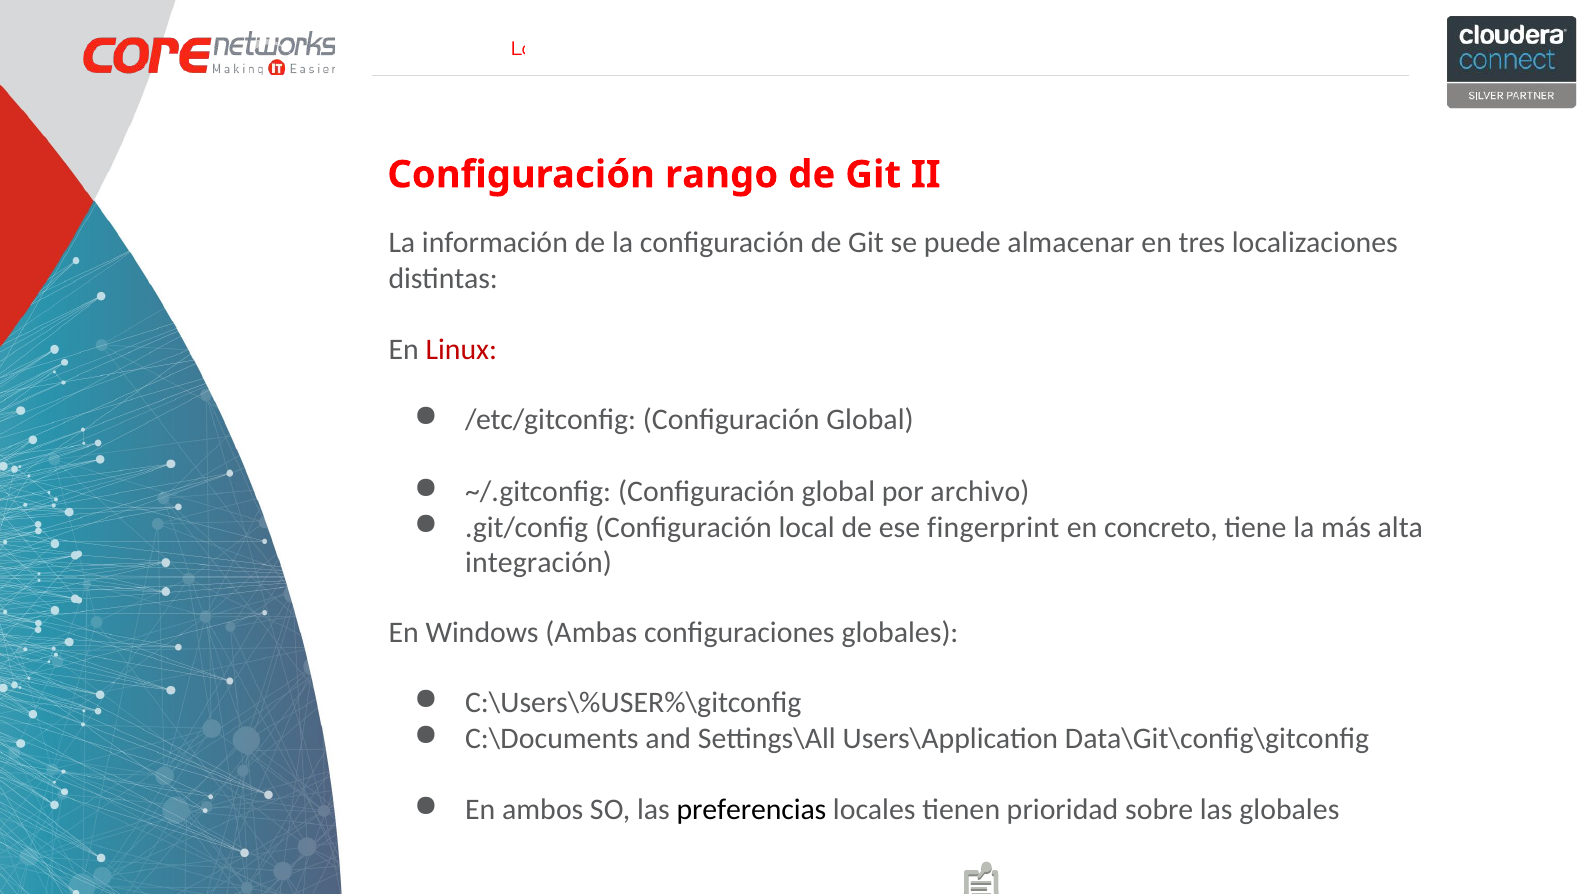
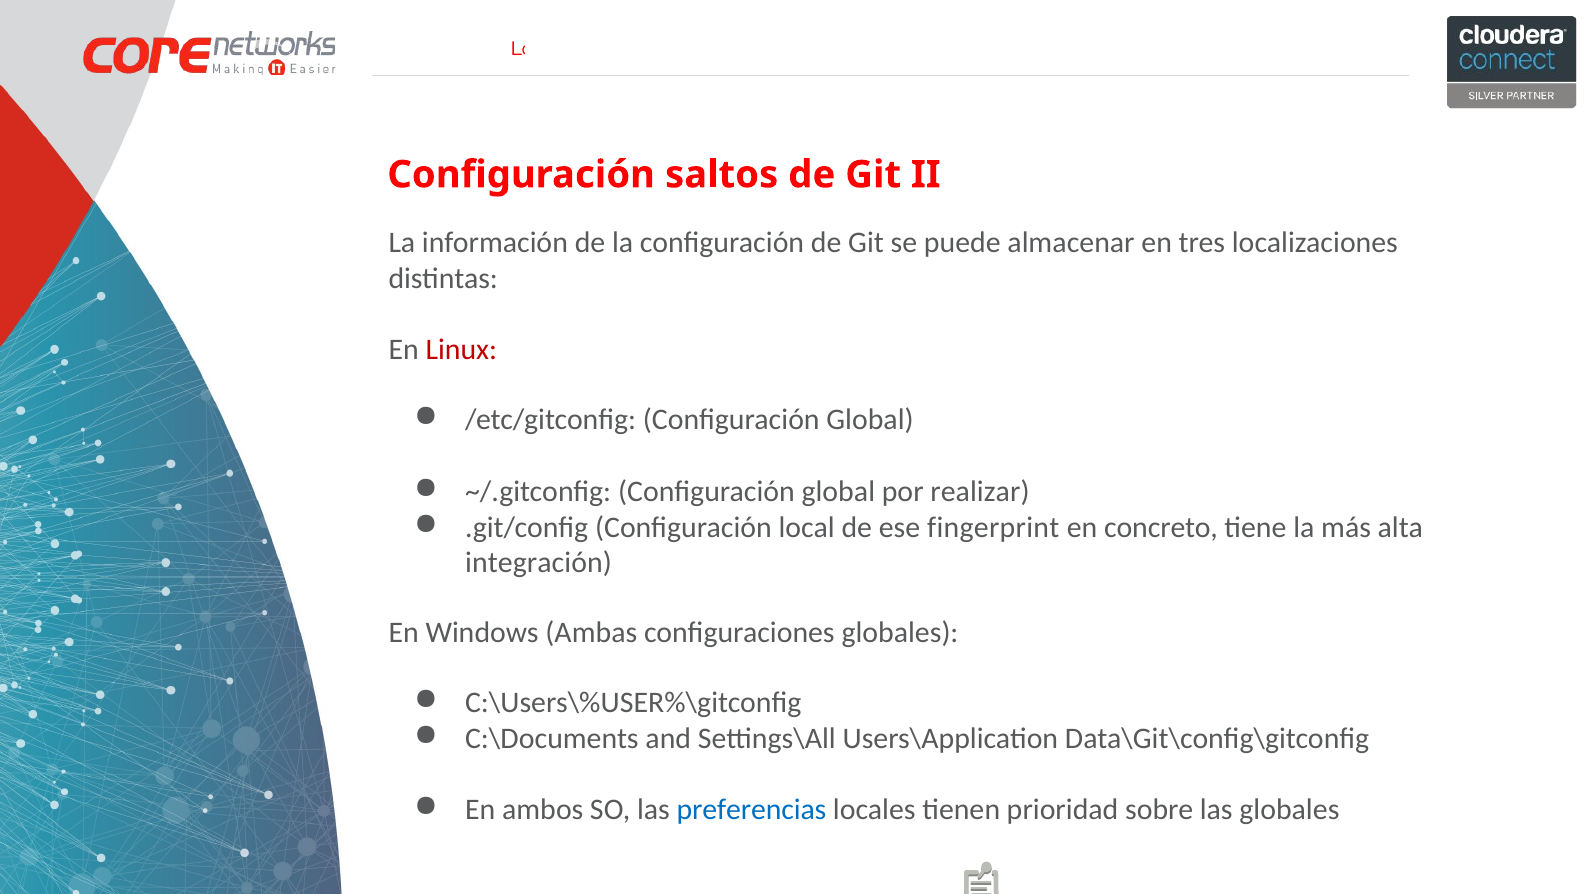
rango: rango -> saltos (722, 175)
archivo: archivo -> realizar (980, 492)
preferencias colour: black -> blue (752, 810)
